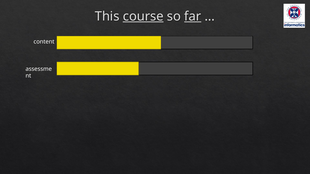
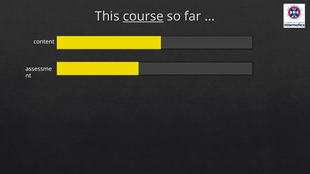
far underline: present -> none (193, 16)
